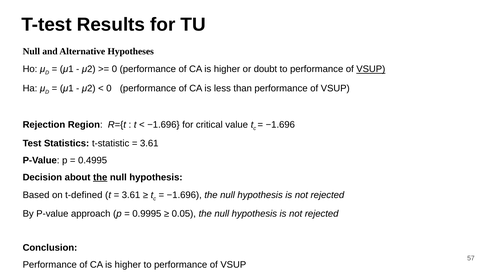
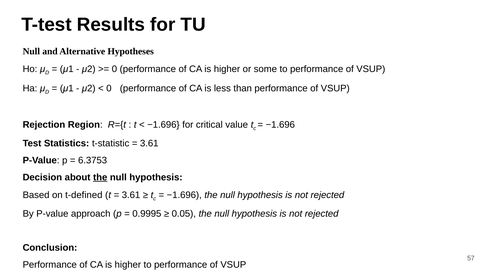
doubt: doubt -> some (265, 69)
VSUP underline: present -> none (371, 69)
0.4995: 0.4995 -> 6.3753 (93, 161)
